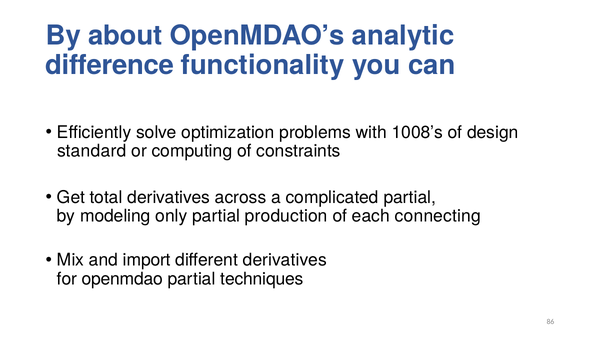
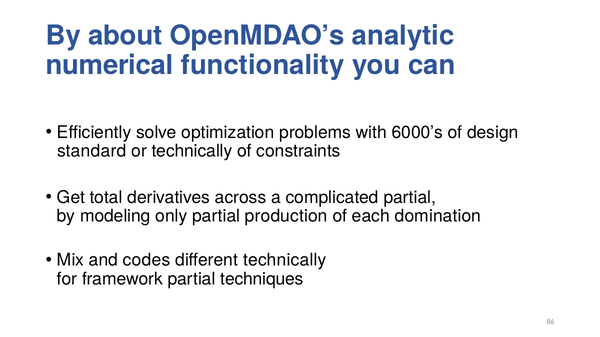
difference: difference -> numerical (110, 65)
1008’s: 1008’s -> 6000’s (417, 132)
or computing: computing -> technically (192, 151)
connecting: connecting -> domination (438, 216)
import: import -> codes (147, 261)
different derivatives: derivatives -> technically (285, 261)
openmdao: openmdao -> framework (122, 279)
